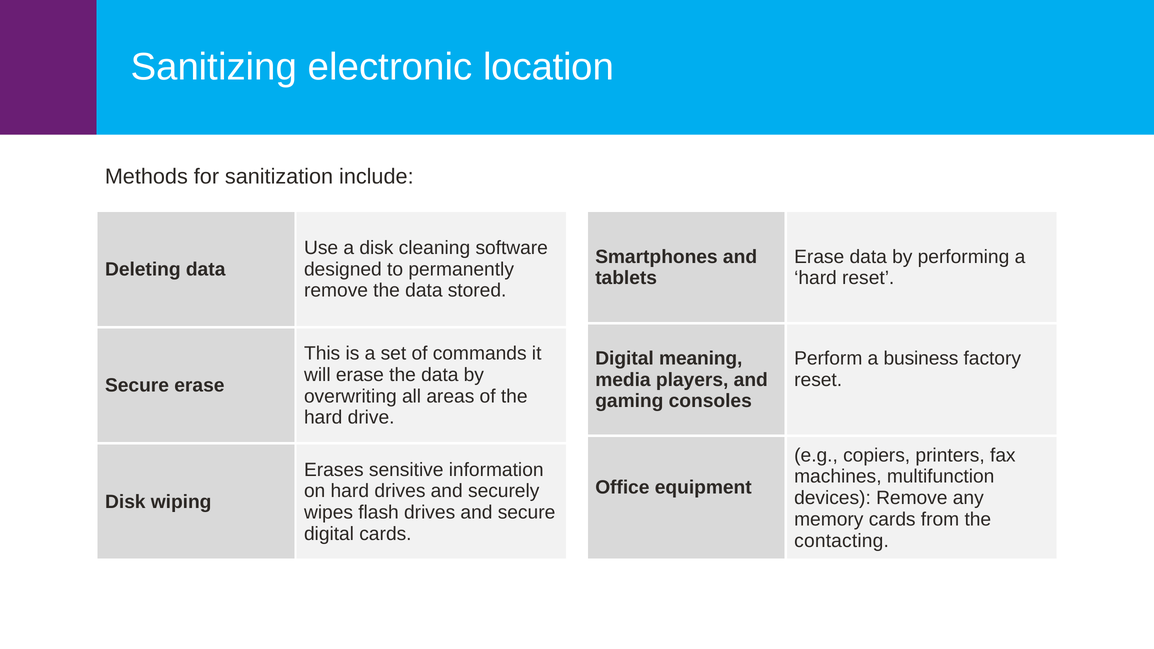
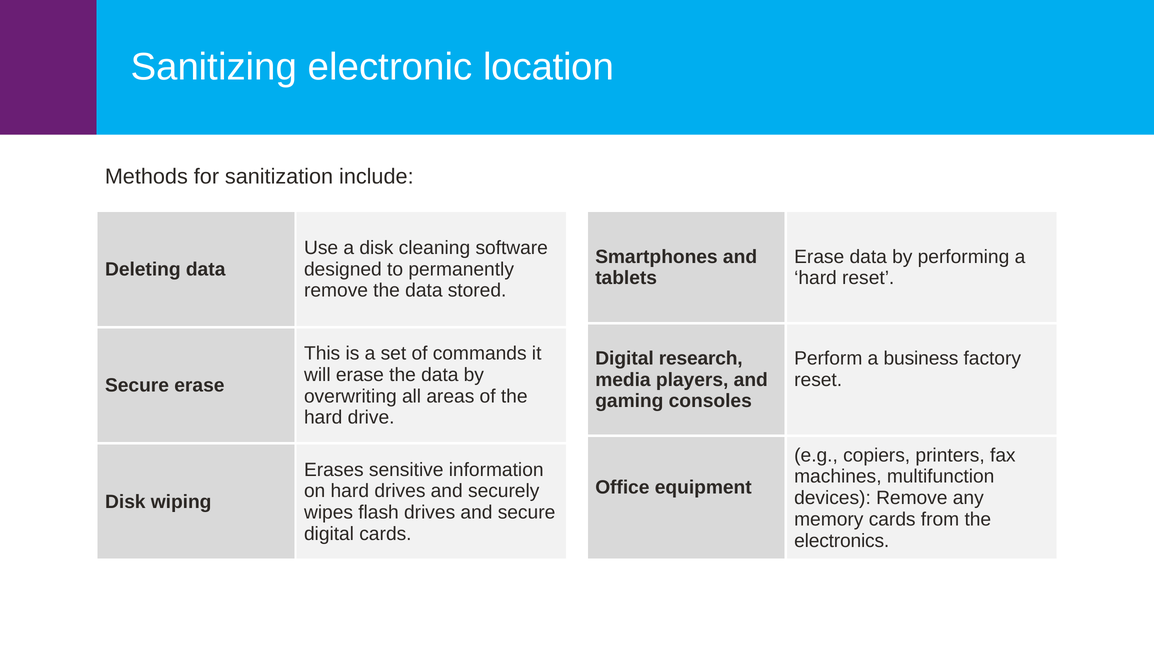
meaning: meaning -> research (701, 358)
contacting: contacting -> electronics (842, 541)
